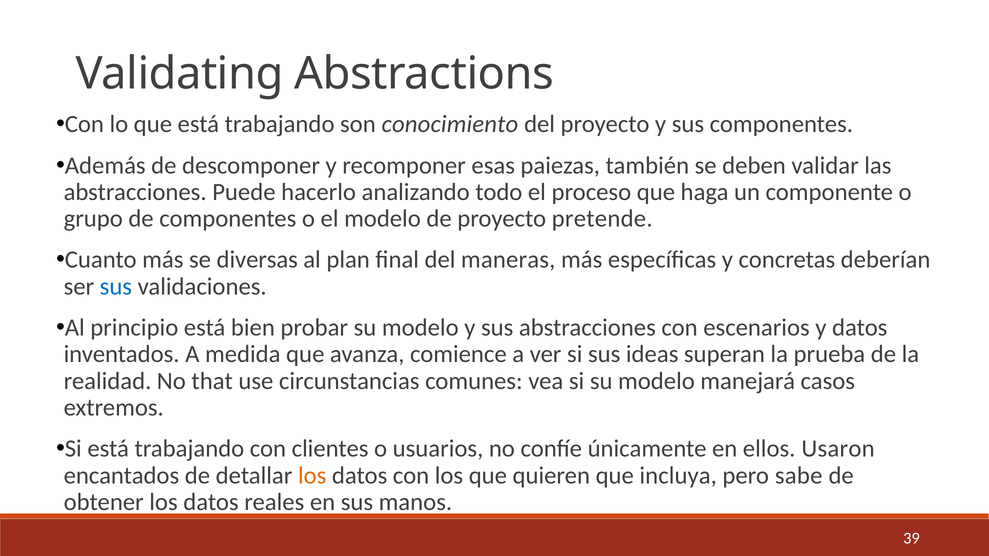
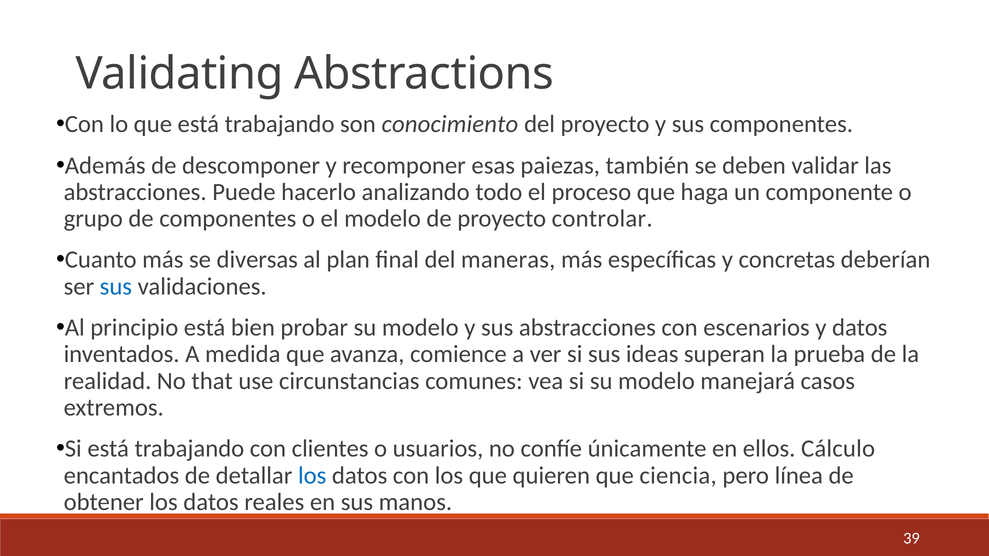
pretende: pretende -> controlar (602, 219)
Usaron: Usaron -> Cálculo (838, 449)
los colour: orange -> blue (312, 476)
incluya: incluya -> ciencia (678, 476)
sabe: sabe -> línea (799, 476)
